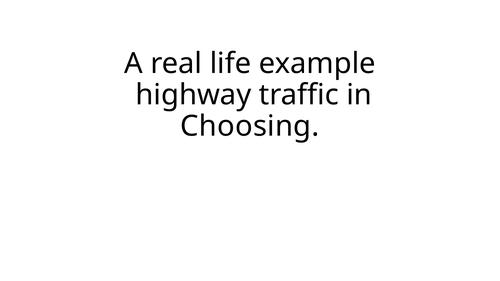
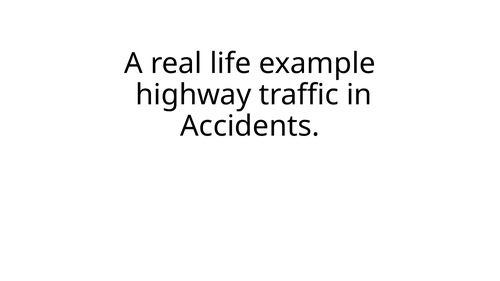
Choosing: Choosing -> Accidents (250, 126)
